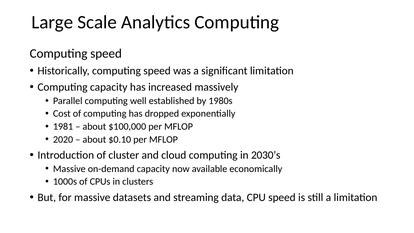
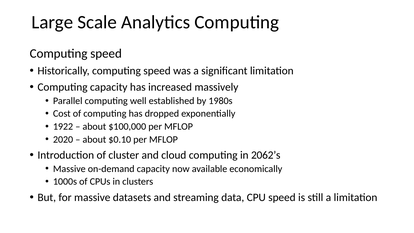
1981: 1981 -> 1922 (63, 127)
2030’s: 2030’s -> 2062’s (266, 155)
